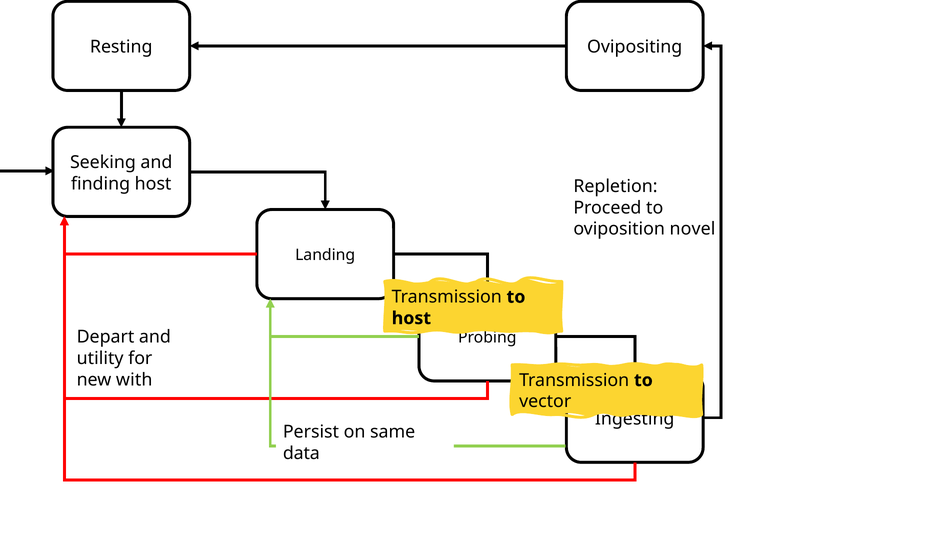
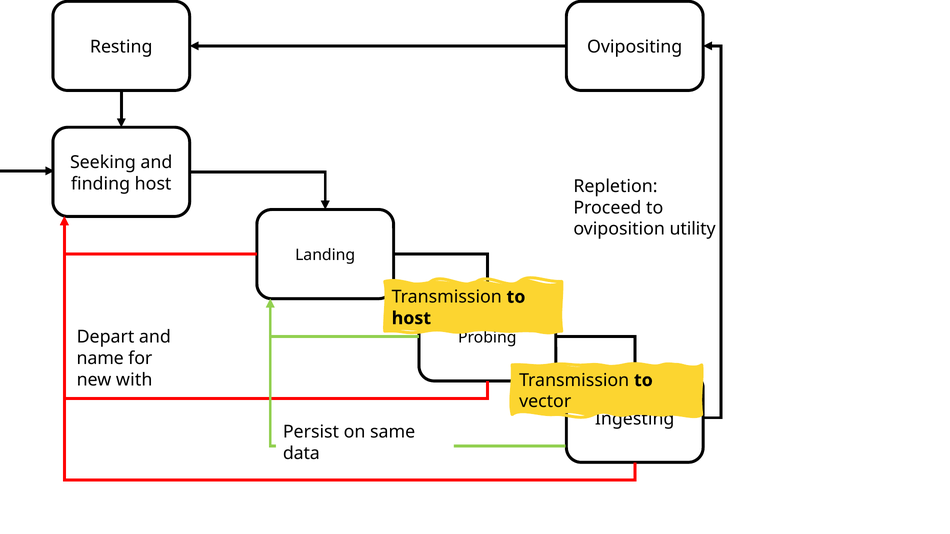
novel: novel -> utility (693, 229)
utility: utility -> name (100, 359)
